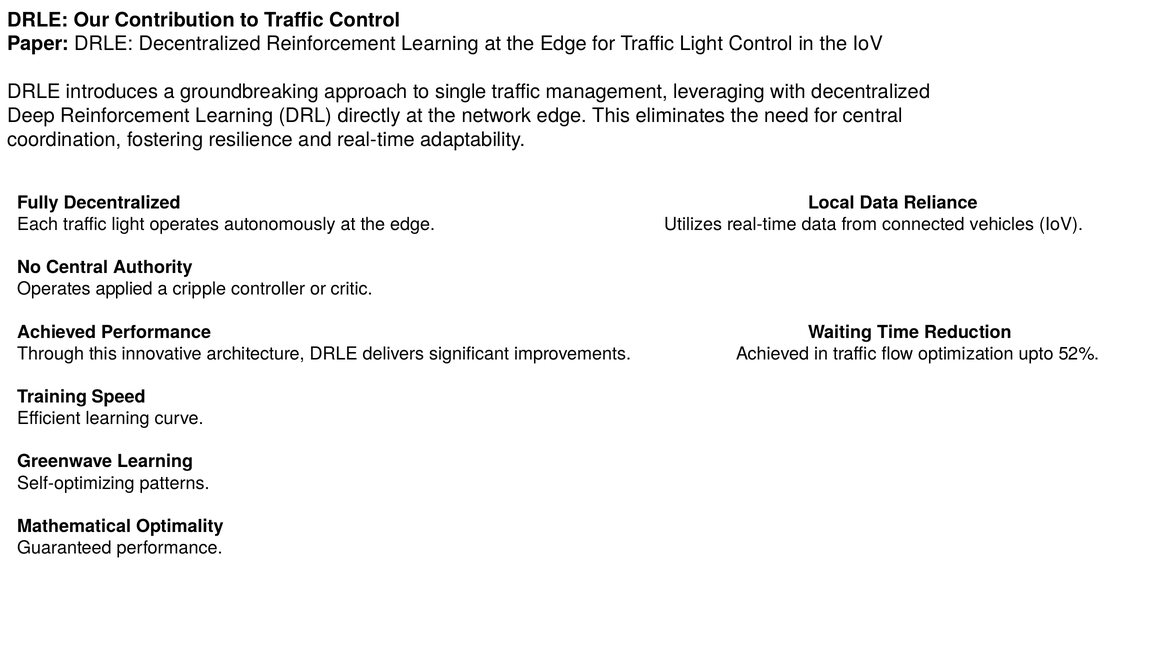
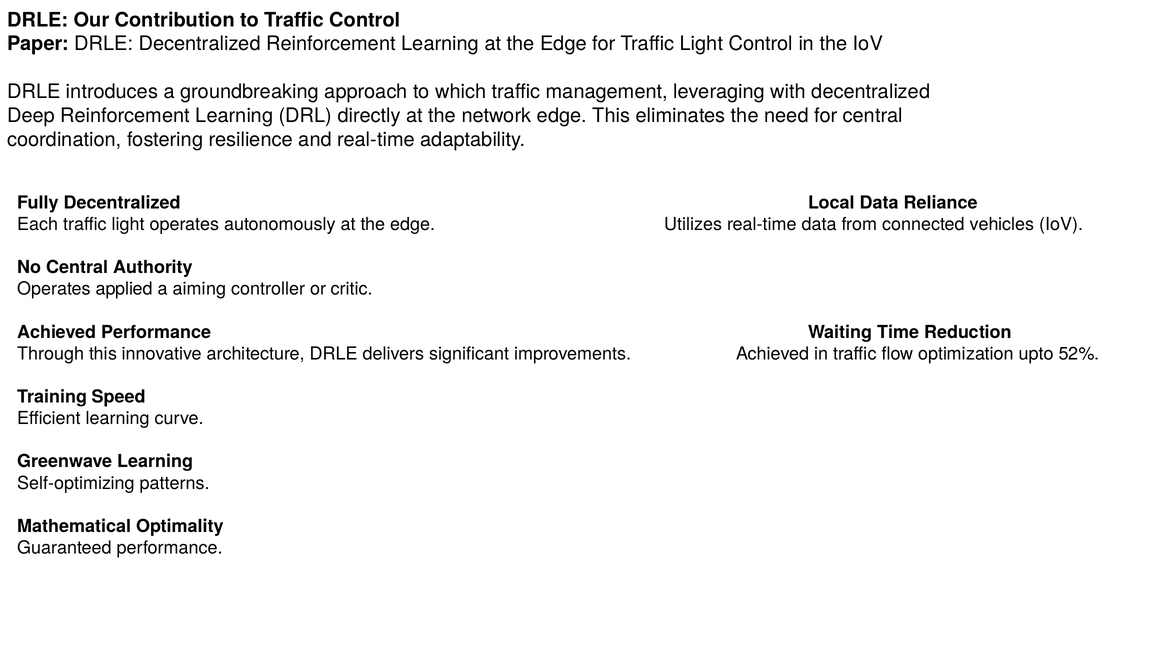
single: single -> which (461, 92)
cripple: cripple -> aiming (199, 289)
